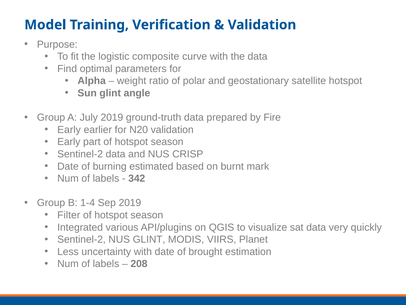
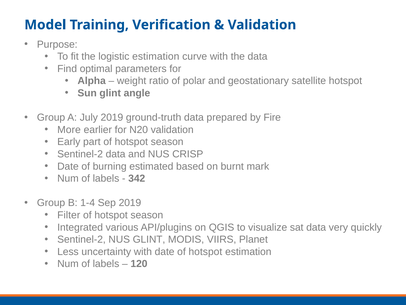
logistic composite: composite -> estimation (156, 56)
Early: Early -> More (69, 130)
date of brought: brought -> hotspot (205, 251)
208: 208 -> 120 (139, 264)
